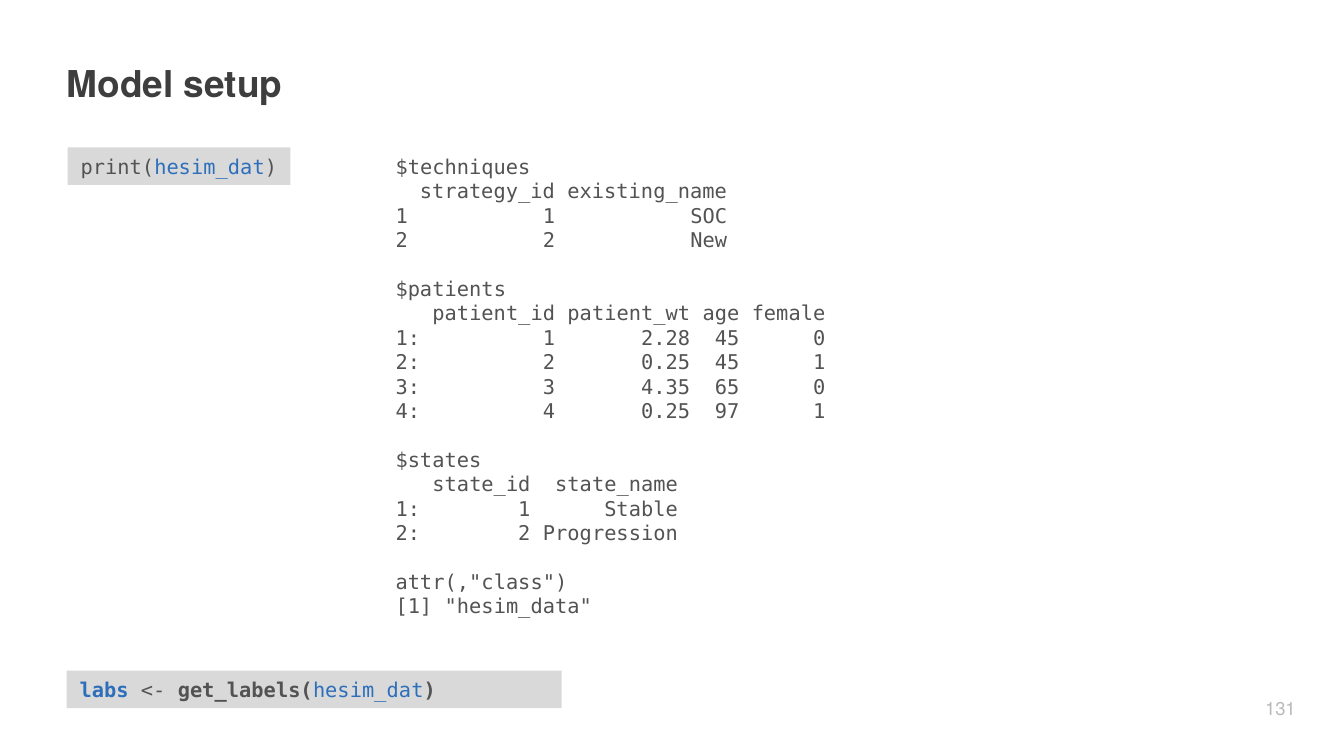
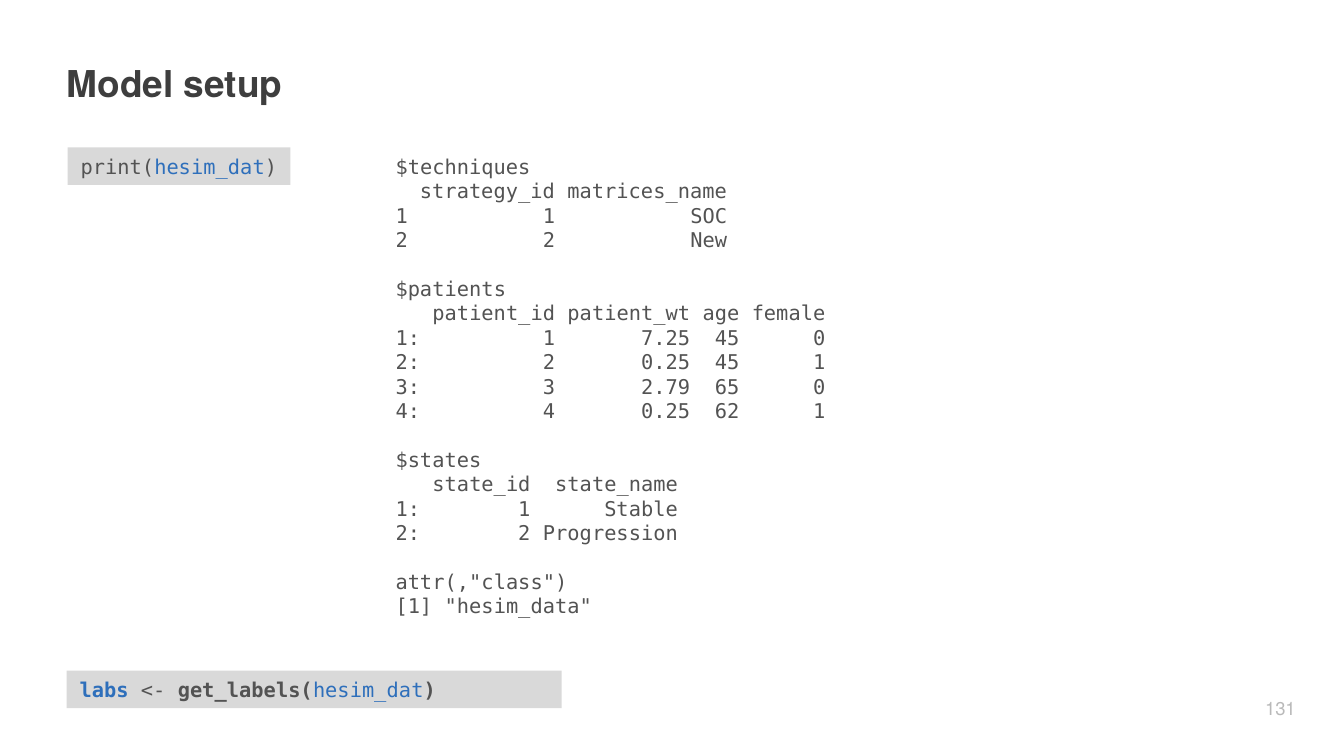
existing_name: existing_name -> matrices_name (647, 192)
2.28: 2.28 -> 7.25 (666, 339)
4.35: 4.35 -> 2.79 (666, 388)
97: 97 -> 62 (727, 412)
